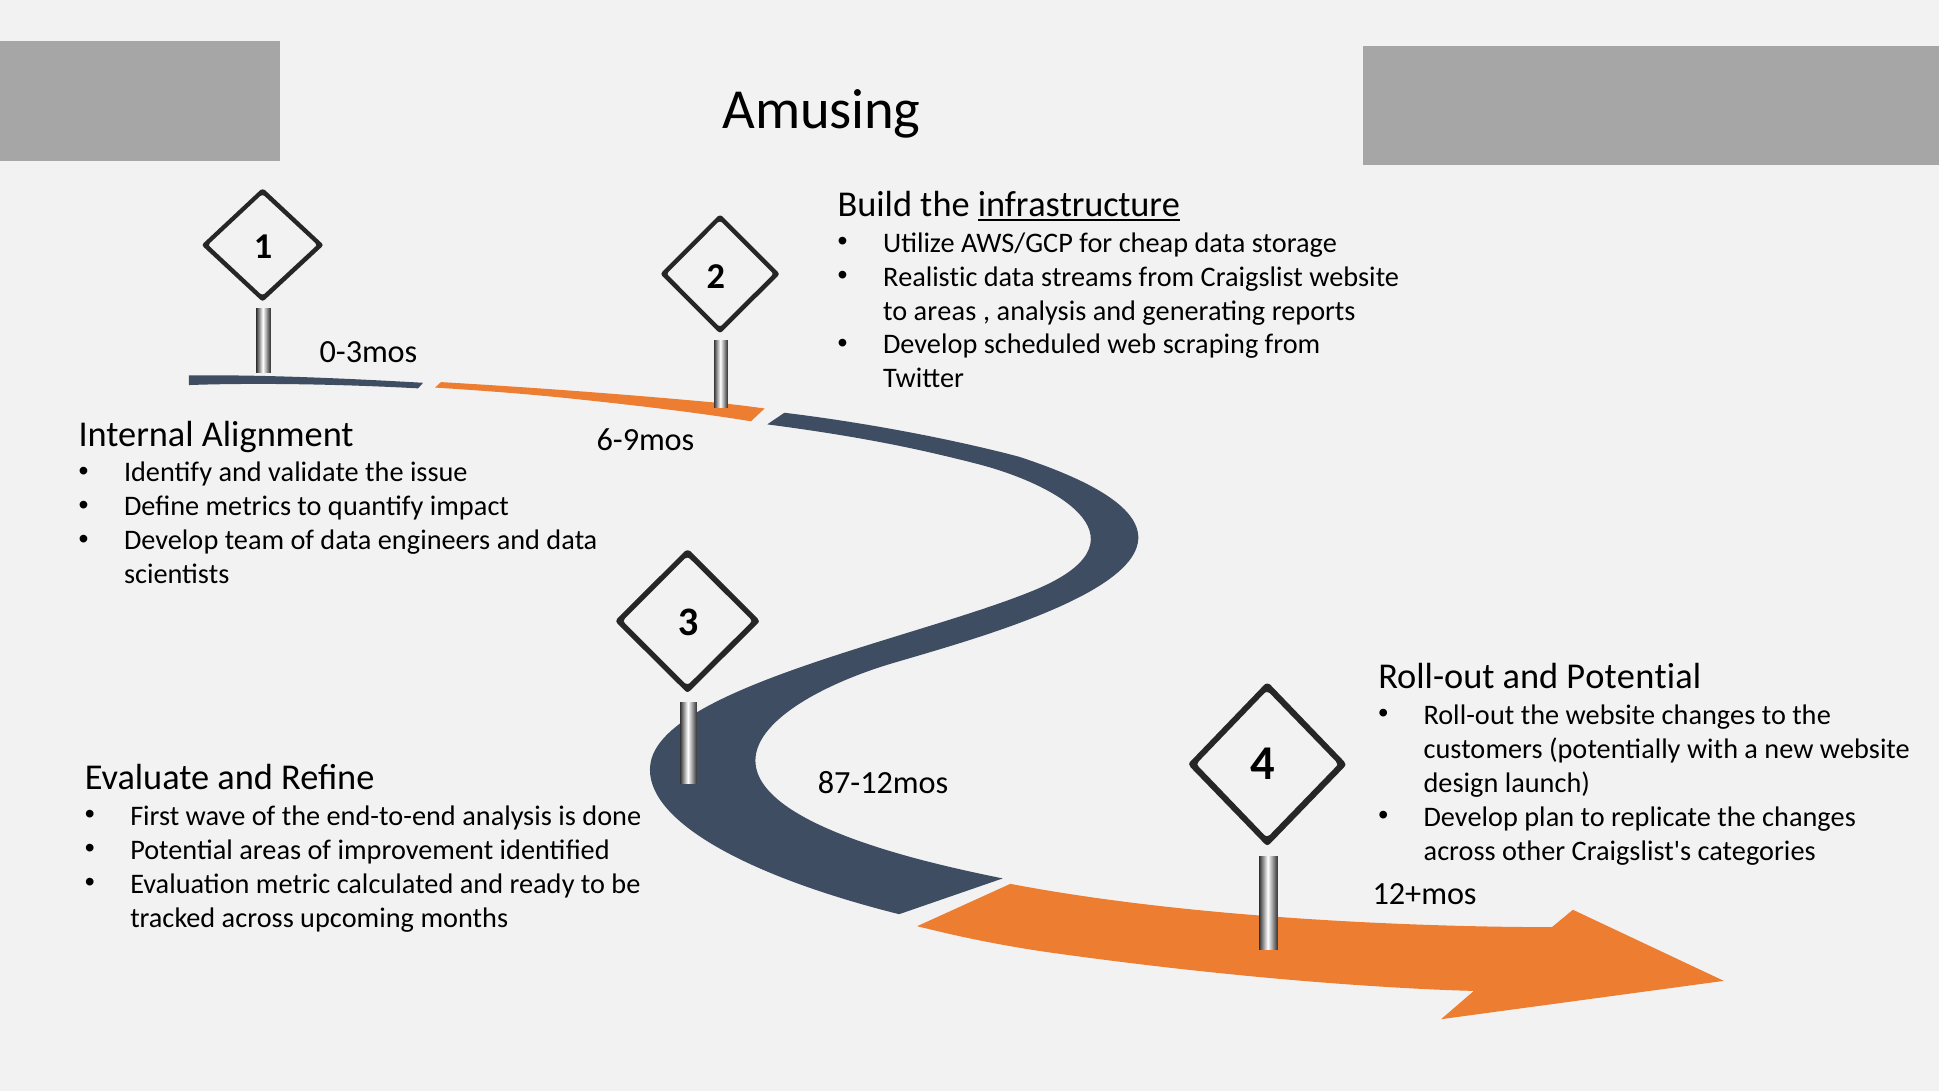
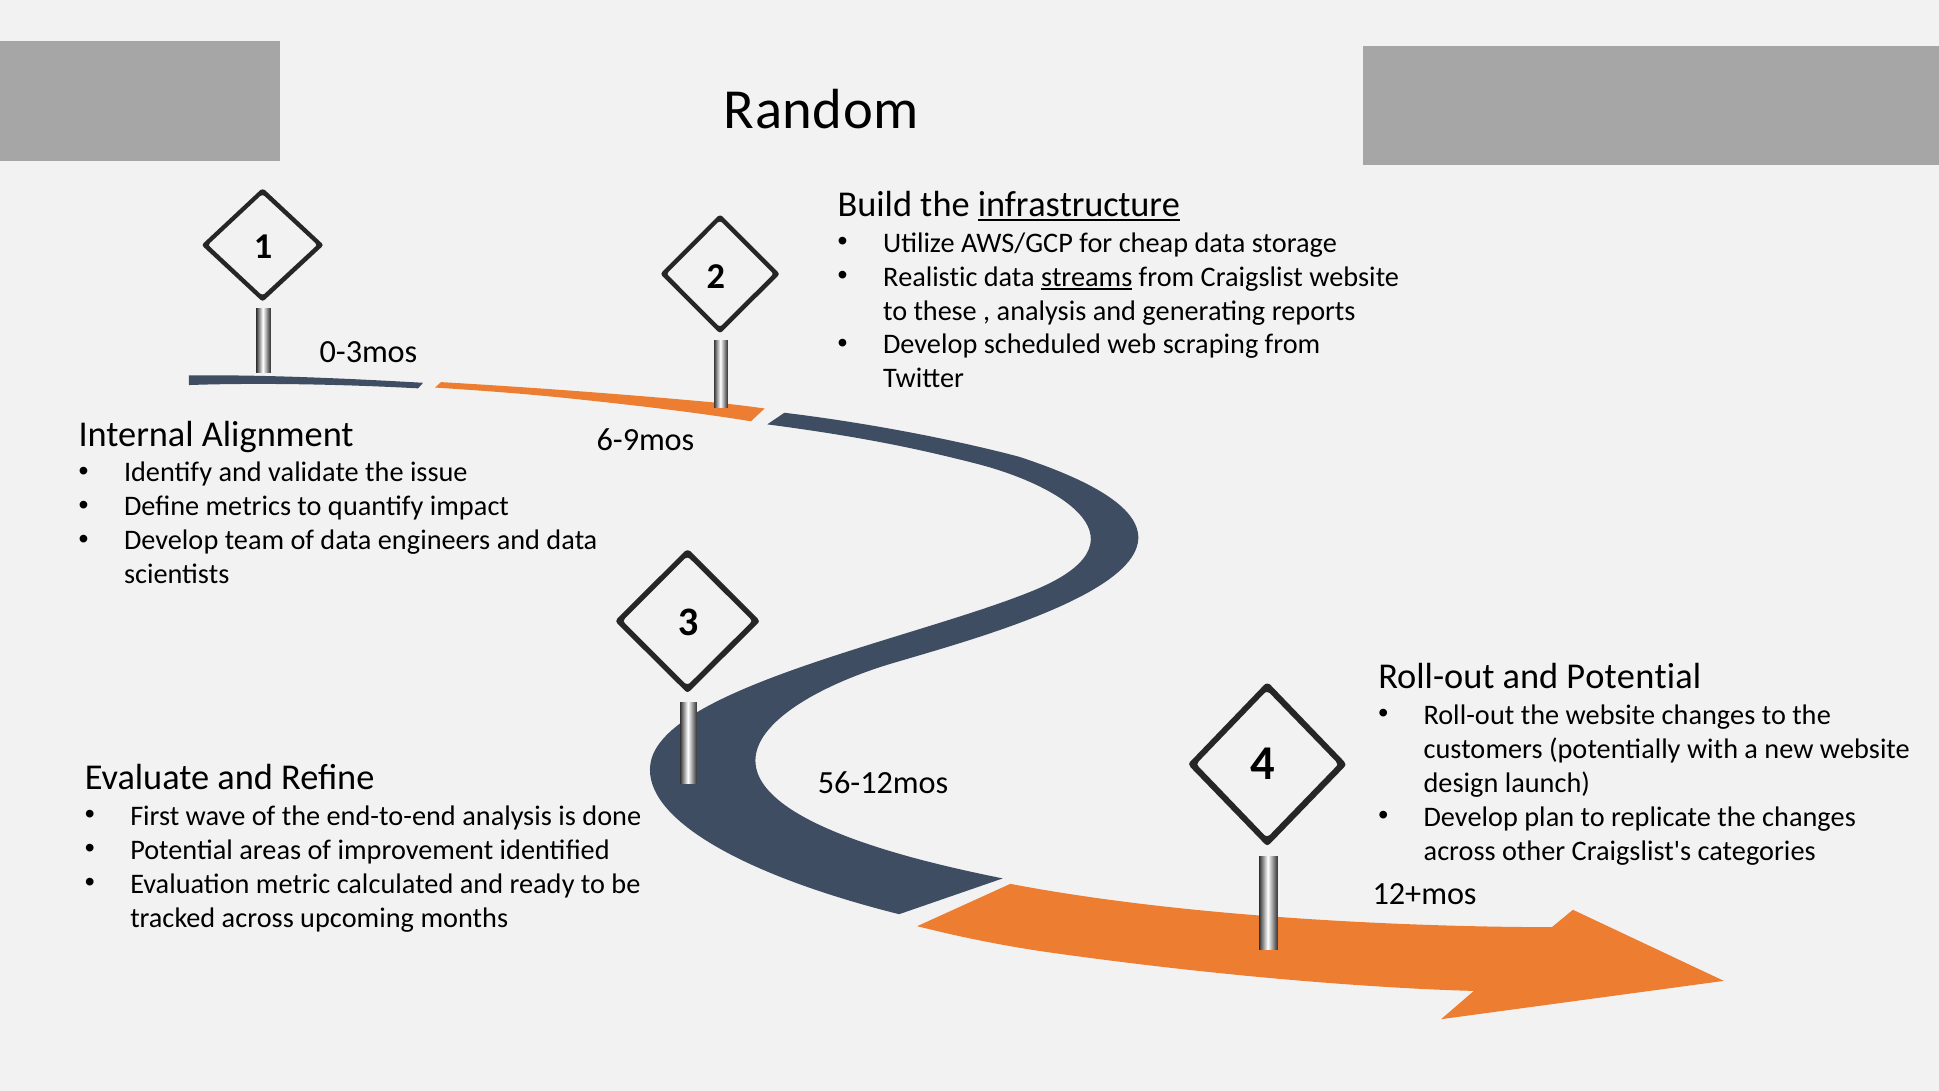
Amusing: Amusing -> Random (821, 109)
streams underline: none -> present (1087, 277)
to areas: areas -> these (945, 311)
87-12mos: 87-12mos -> 56-12mos (883, 782)
